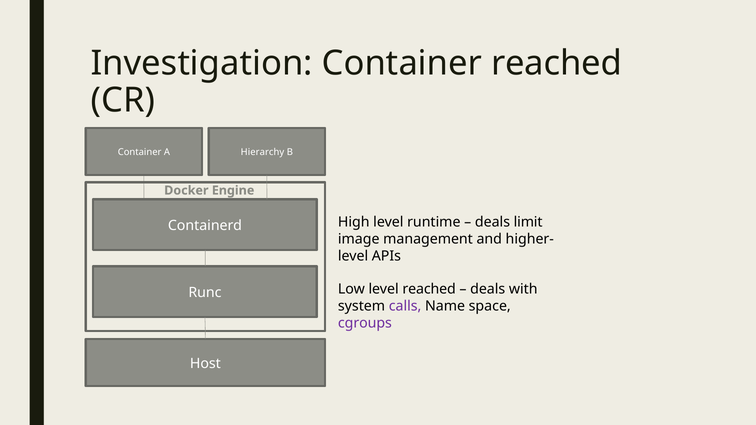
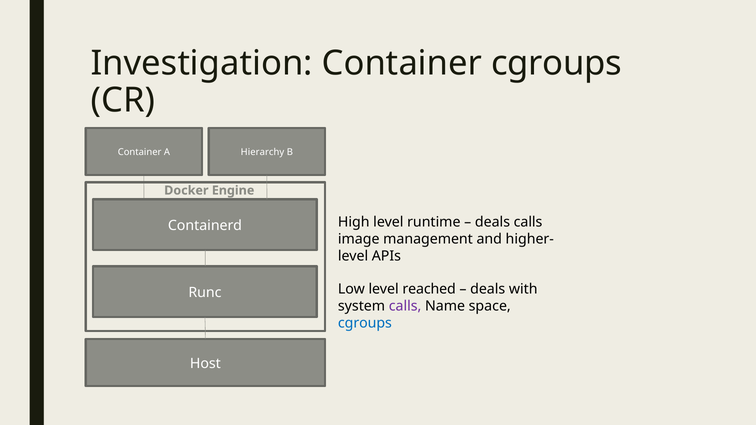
Container reached: reached -> cgroups (556, 64)
deals limit: limit -> calls (528, 222)
cgroups colour: purple -> blue (365, 323)
